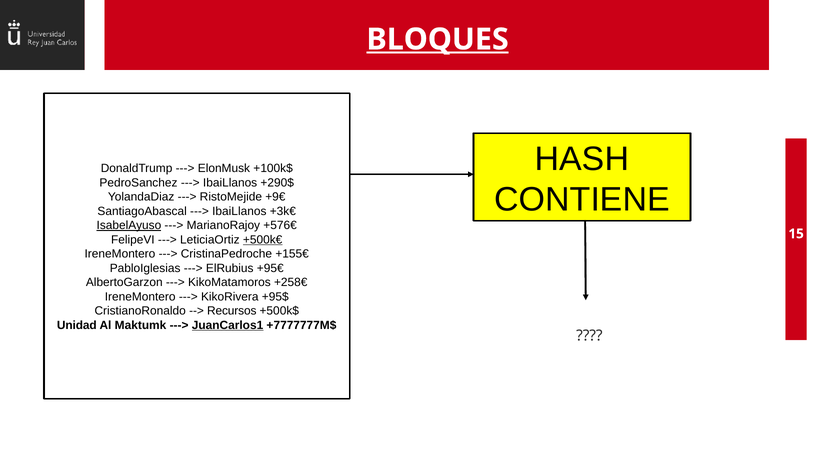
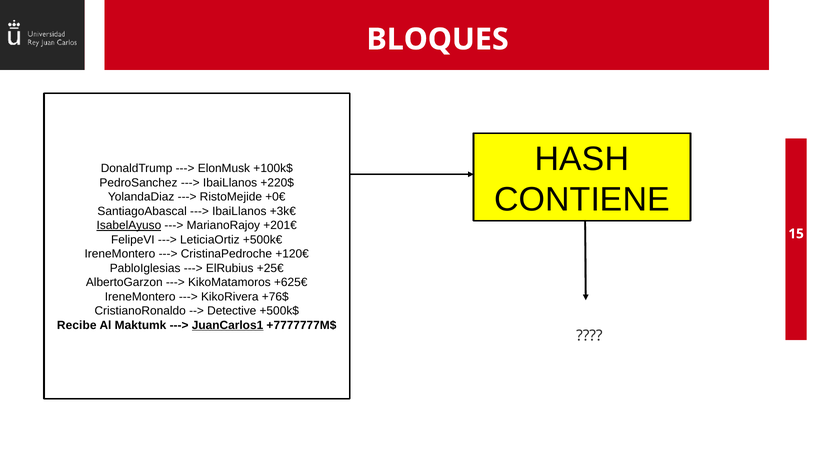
BLOQUES underline: present -> none (438, 39)
+290$: +290$ -> +220$ (277, 183)
+9€: +9€ -> +0€ (275, 197)
+576€: +576€ -> +201€ (280, 226)
+500k€ underline: present -> none (263, 240)
+155€: +155€ -> +120€ (292, 254)
+95€: +95€ -> +25€ (270, 268)
+258€: +258€ -> +625€ (291, 283)
+95$: +95$ -> +76$ (275, 297)
Recursos: Recursos -> Detective (232, 311)
Unidad: Unidad -> Recibe (77, 326)
